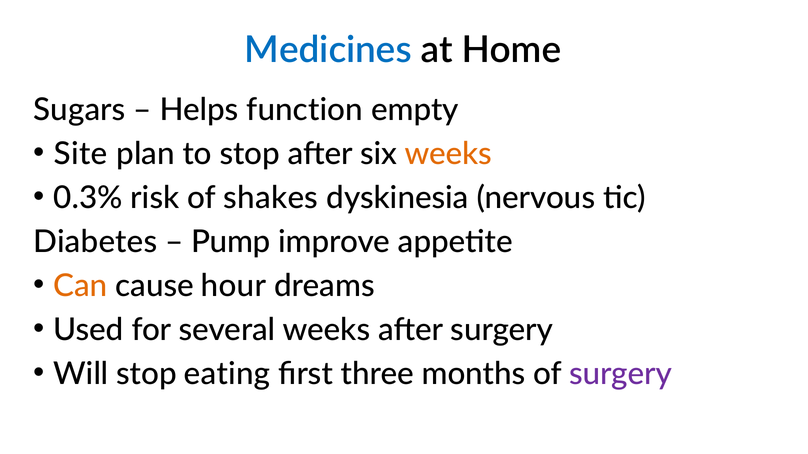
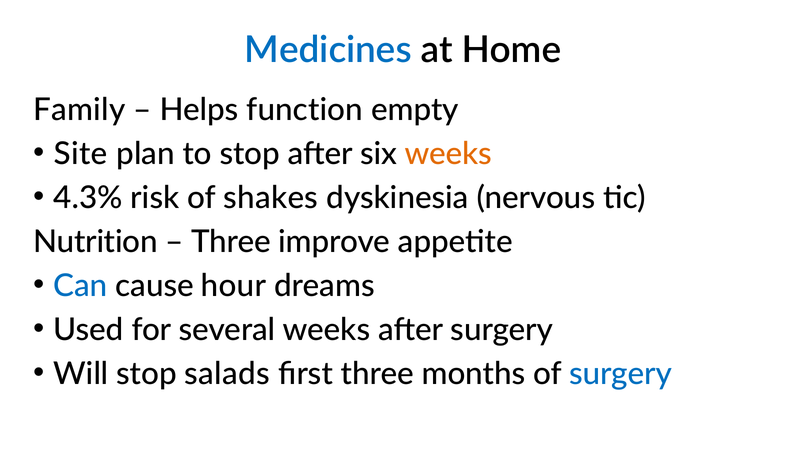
Sugars: Sugars -> Family (79, 110)
0.3%: 0.3% -> 4.3% (88, 198)
Diabetes: Diabetes -> Nutrition (95, 242)
Pump: Pump -> Three (231, 242)
Can colour: orange -> blue (80, 286)
eating: eating -> salads (227, 374)
surgery colour: purple -> blue (620, 374)
